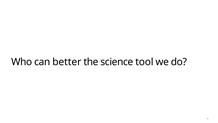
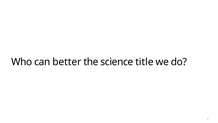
tool: tool -> title (144, 62)
